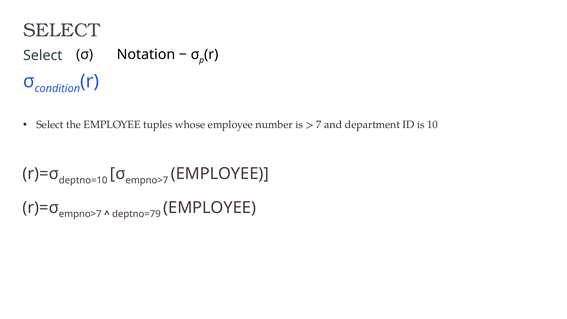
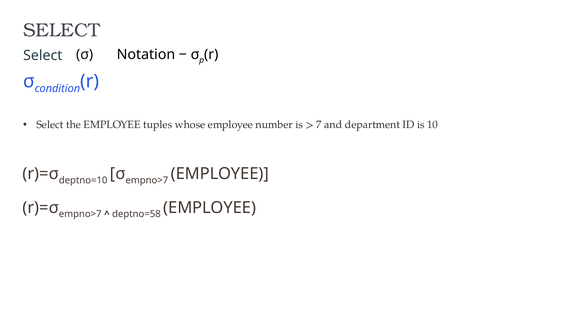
deptno=79: deptno=79 -> deptno=58 (136, 214)
